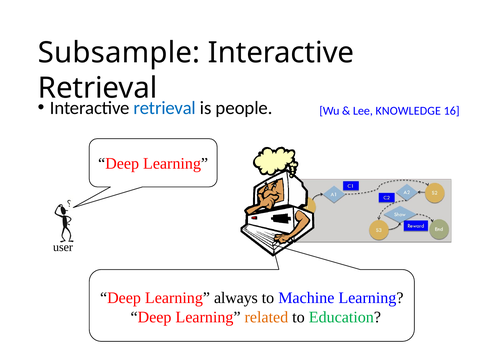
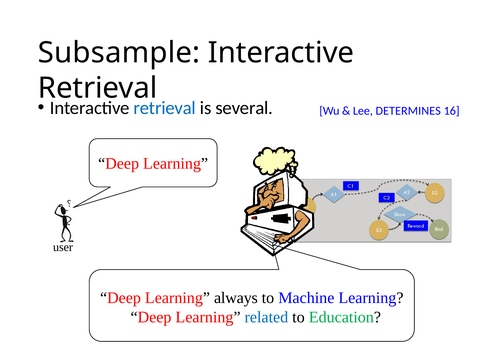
people: people -> several (244, 108)
KNOWLEDGE: KNOWLEDGE -> DETERMINES (408, 111)
related colour: orange -> blue (266, 317)
